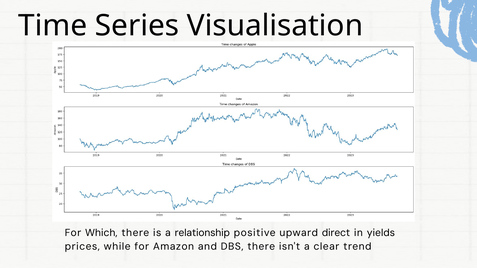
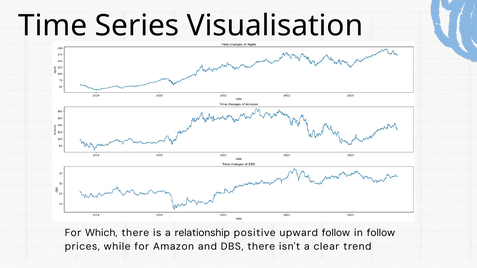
upward direct: direct -> follow (336, 233)
in yields: yields -> follow (381, 233)
